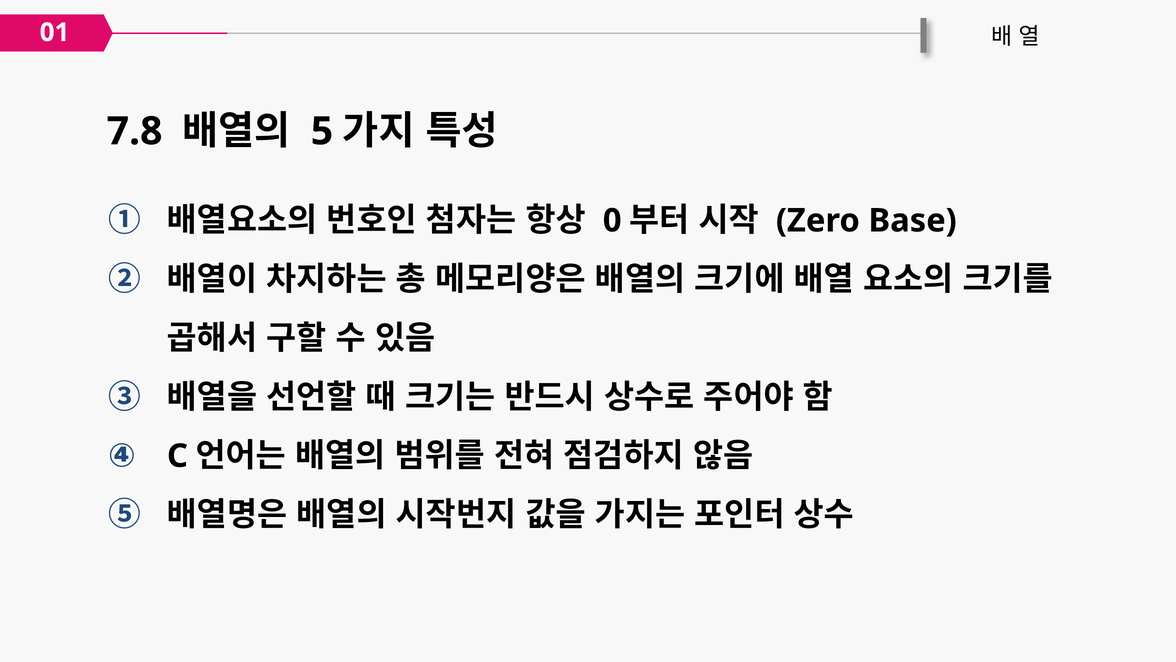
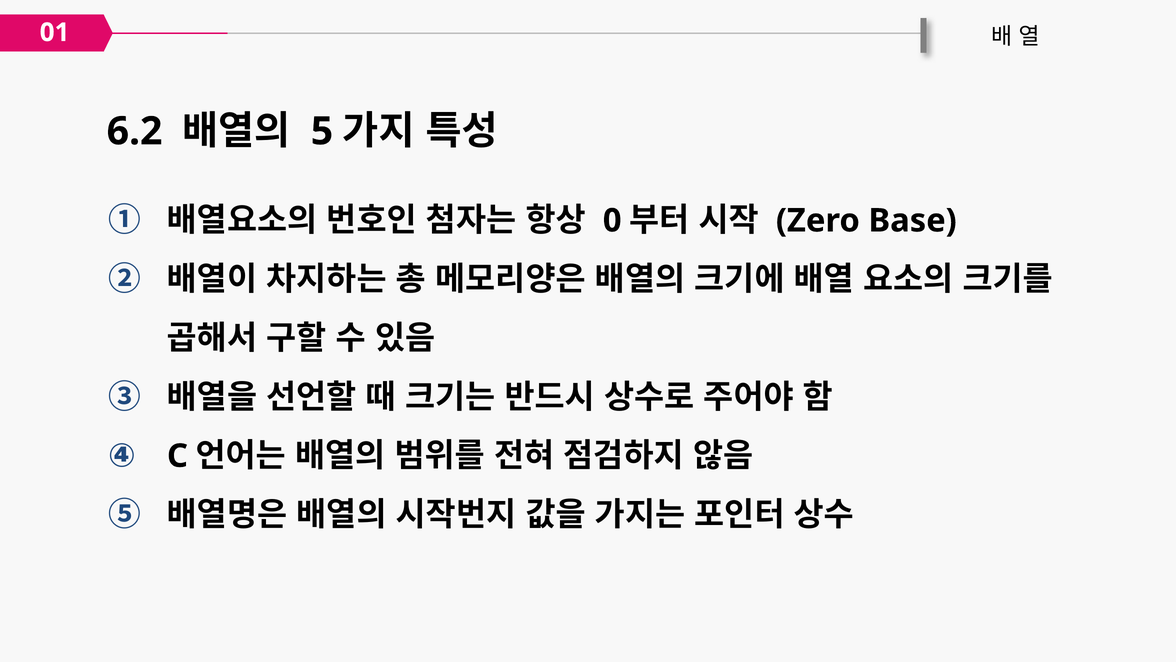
7.8: 7.8 -> 6.2 (135, 131)
